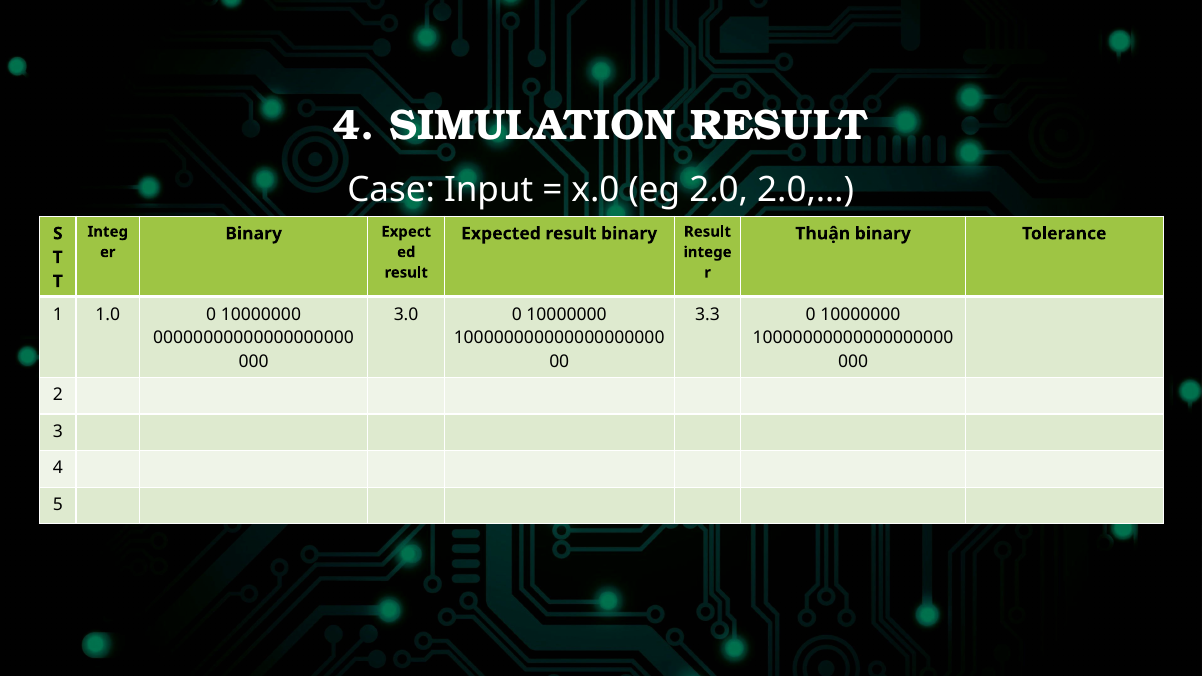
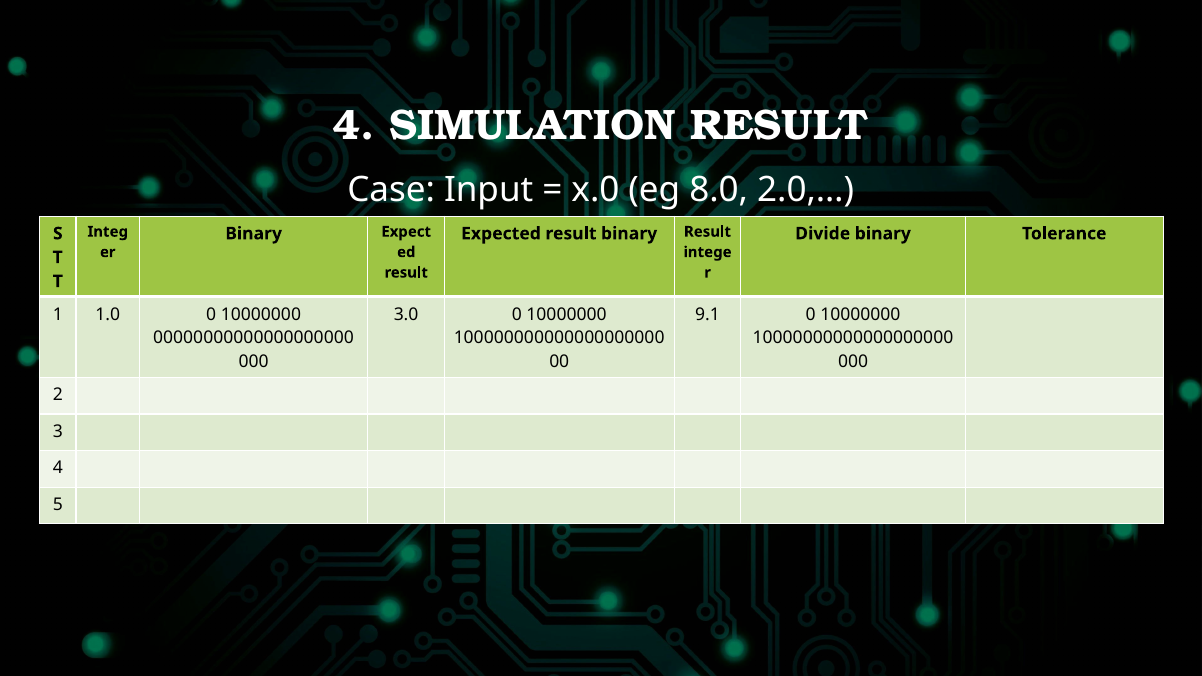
2.0: 2.0 -> 8.0 (719, 190)
Thuận: Thuận -> Divide (823, 234)
3.3: 3.3 -> 9.1 (707, 314)
